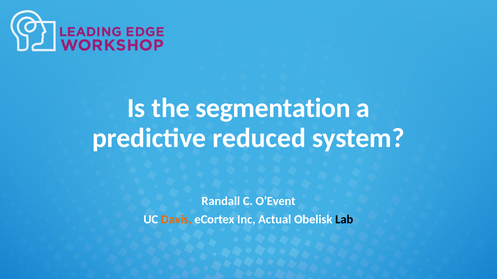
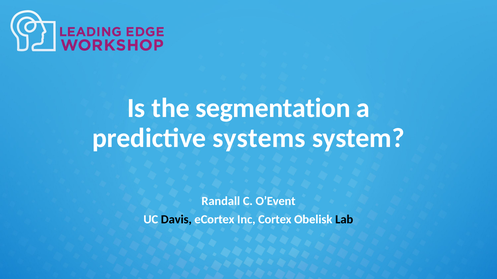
reduced: reduced -> systems (259, 138)
Davis colour: orange -> black (176, 220)
Actual: Actual -> Cortex (275, 220)
